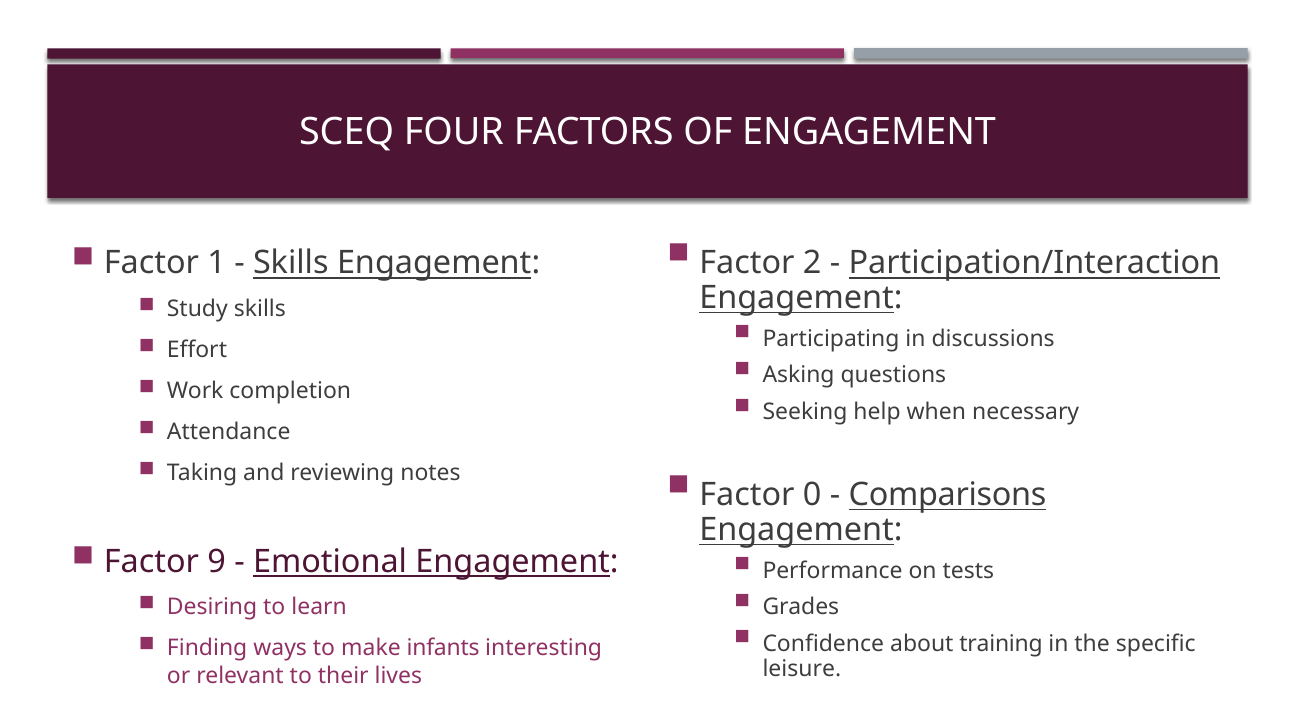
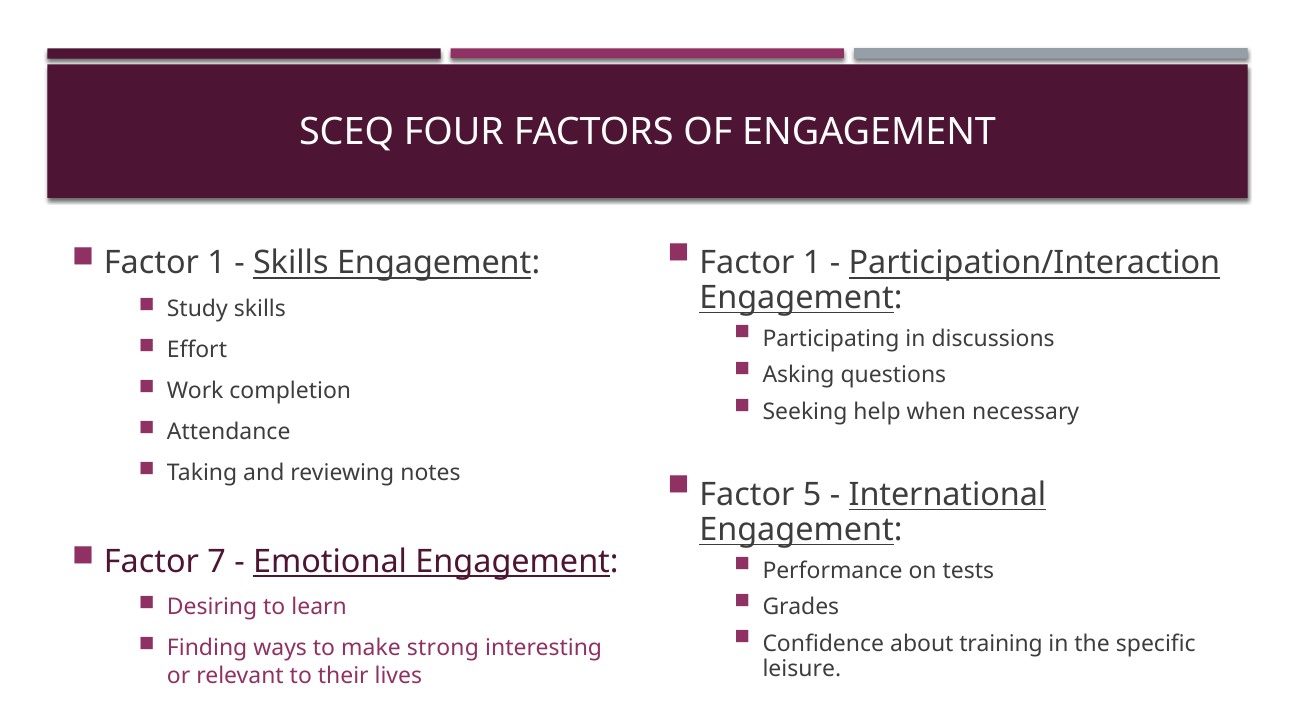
2: 2 -> 1 (812, 263)
0: 0 -> 5 (812, 495)
Comparisons: Comparisons -> International (947, 495)
9: 9 -> 7 (217, 562)
infants: infants -> strong (443, 649)
